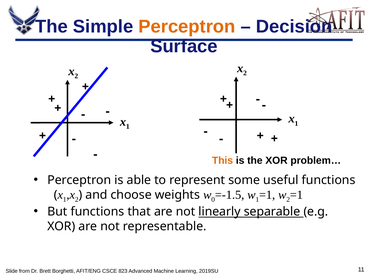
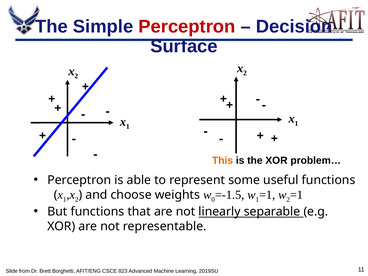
Perceptron colour: orange -> red (187, 26)
